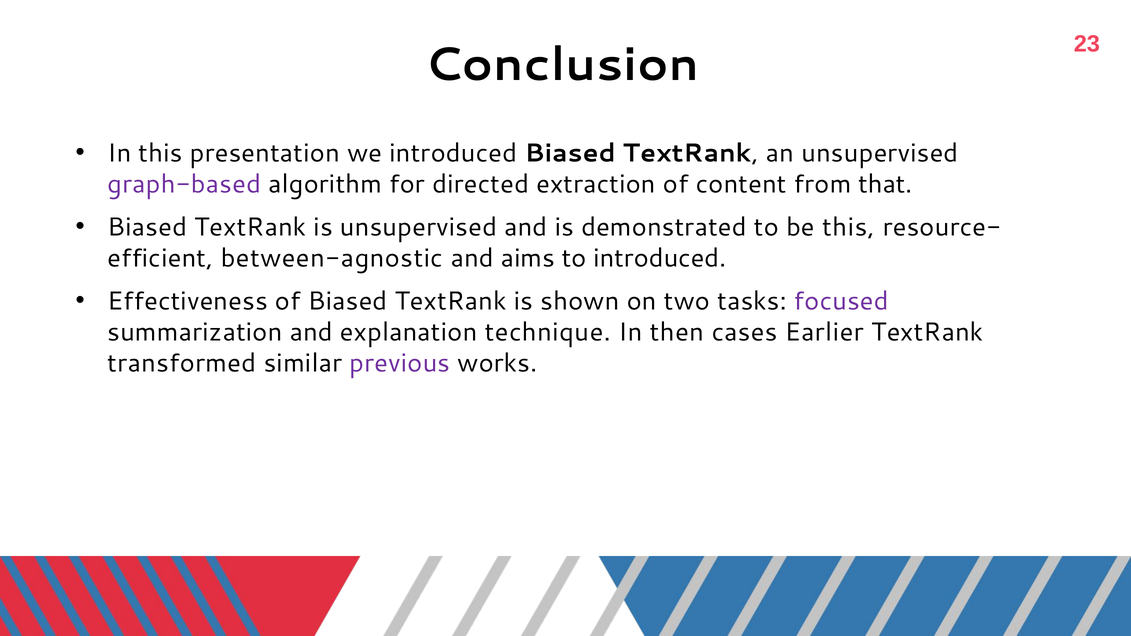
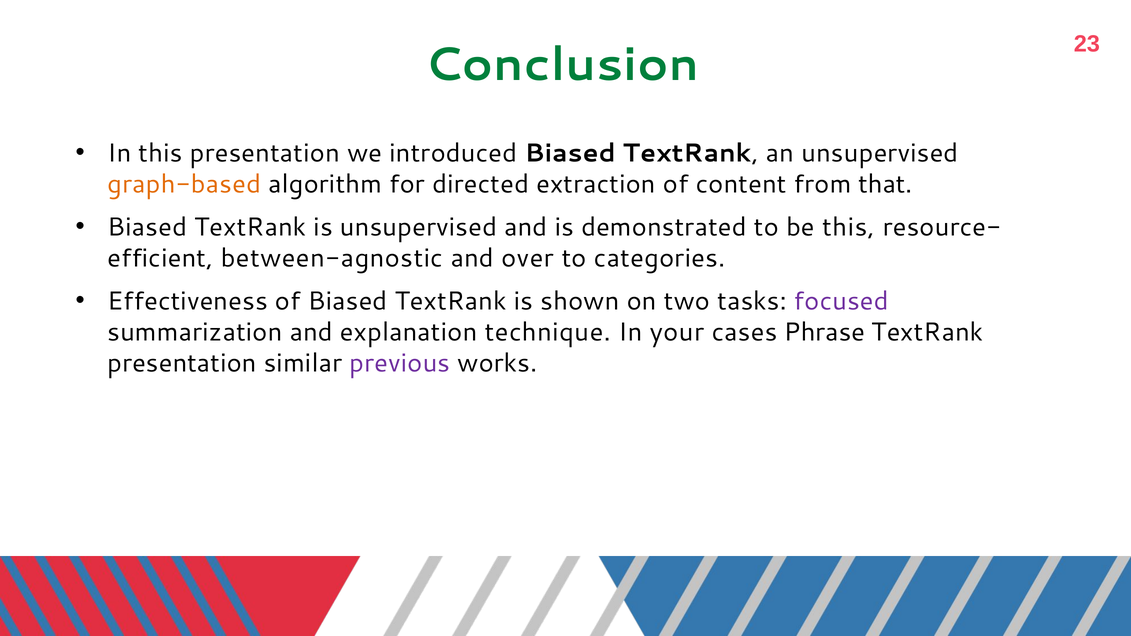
Conclusion colour: black -> green (562, 65)
graph-based colour: purple -> orange (184, 184)
aims: aims -> over (528, 258)
to introduced: introduced -> categories (660, 258)
then: then -> your (677, 332)
Earlier: Earlier -> Phrase (825, 332)
transformed: transformed -> presentation (182, 363)
